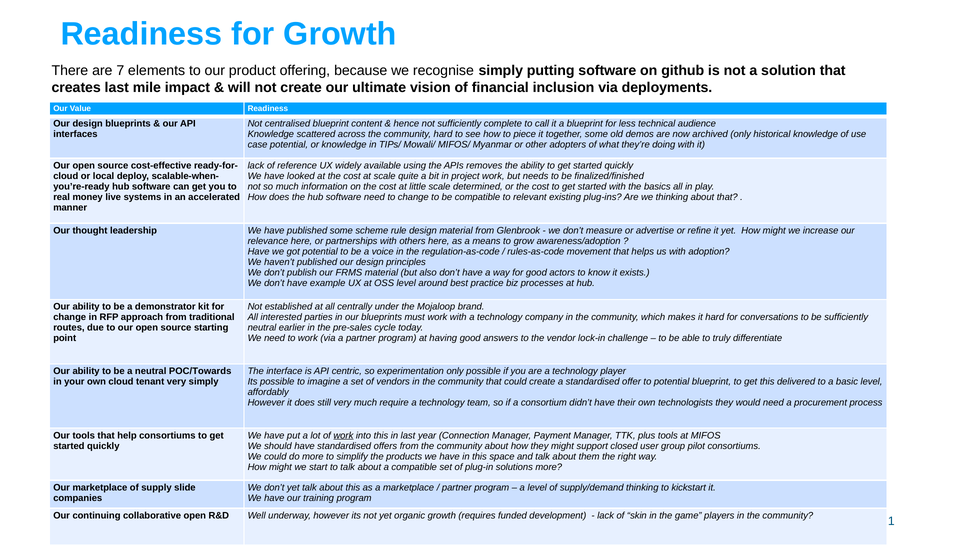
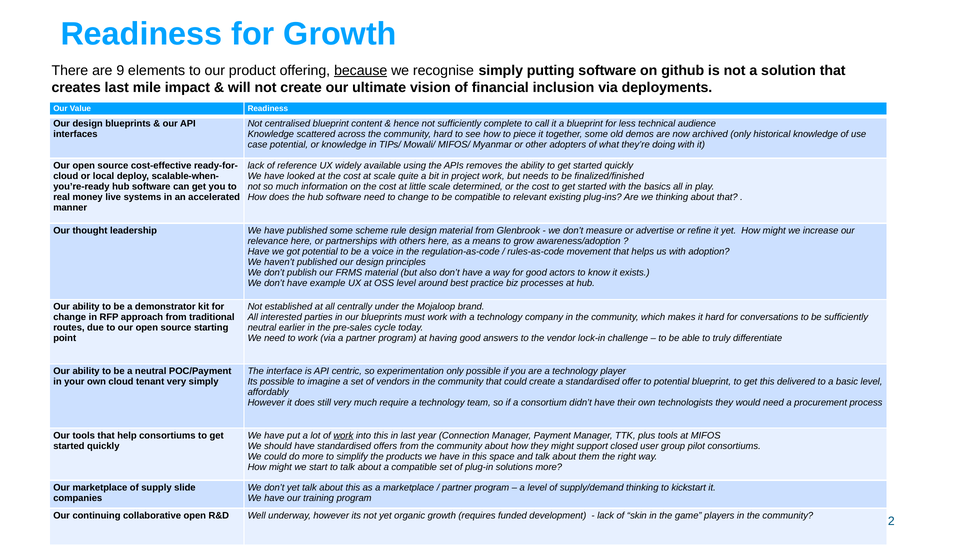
7: 7 -> 9 (120, 71)
because underline: none -> present (361, 71)
POC/Towards: POC/Towards -> POC/Payment (200, 371)
1: 1 -> 2 (891, 522)
